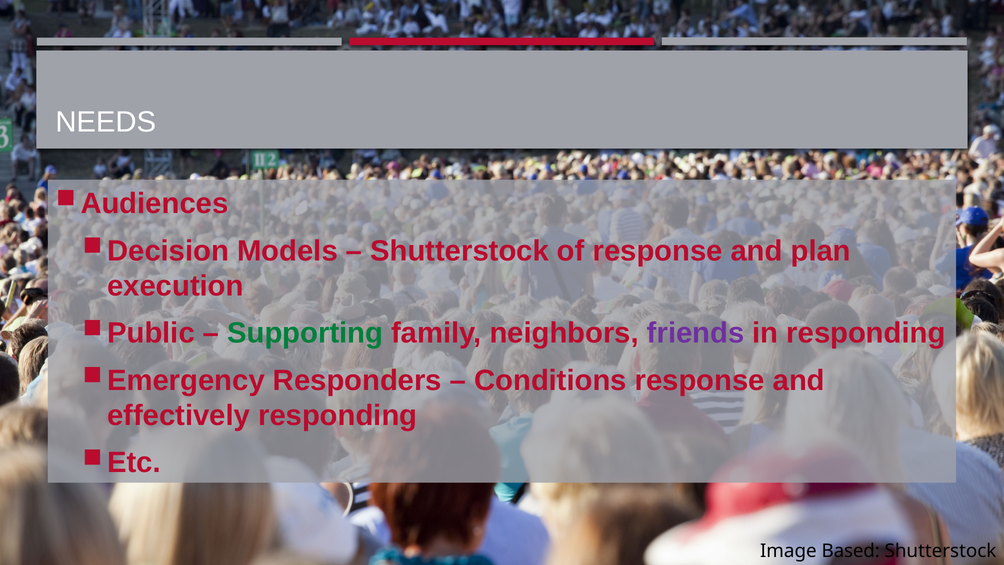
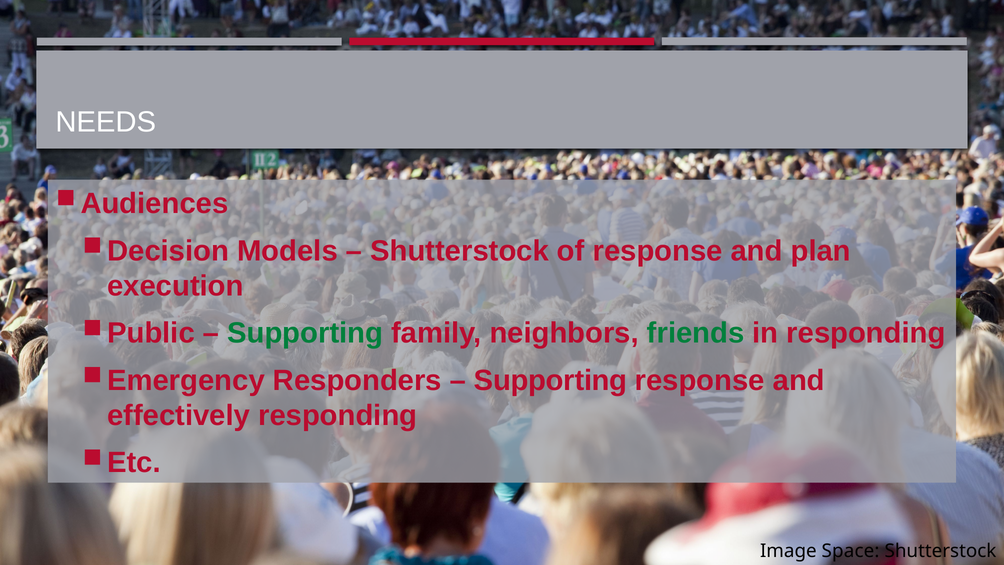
friends colour: purple -> green (696, 333)
Conditions: Conditions -> Supporting (551, 380)
Based: Based -> Space (851, 551)
